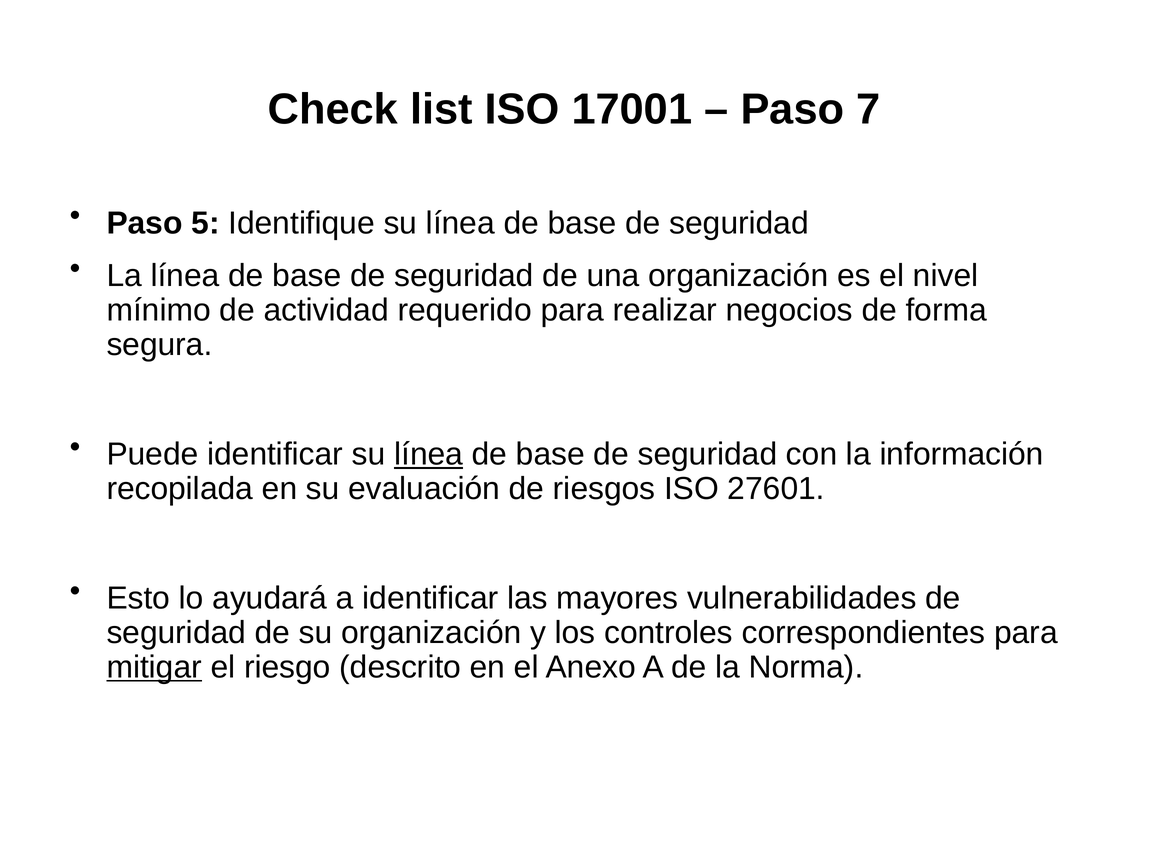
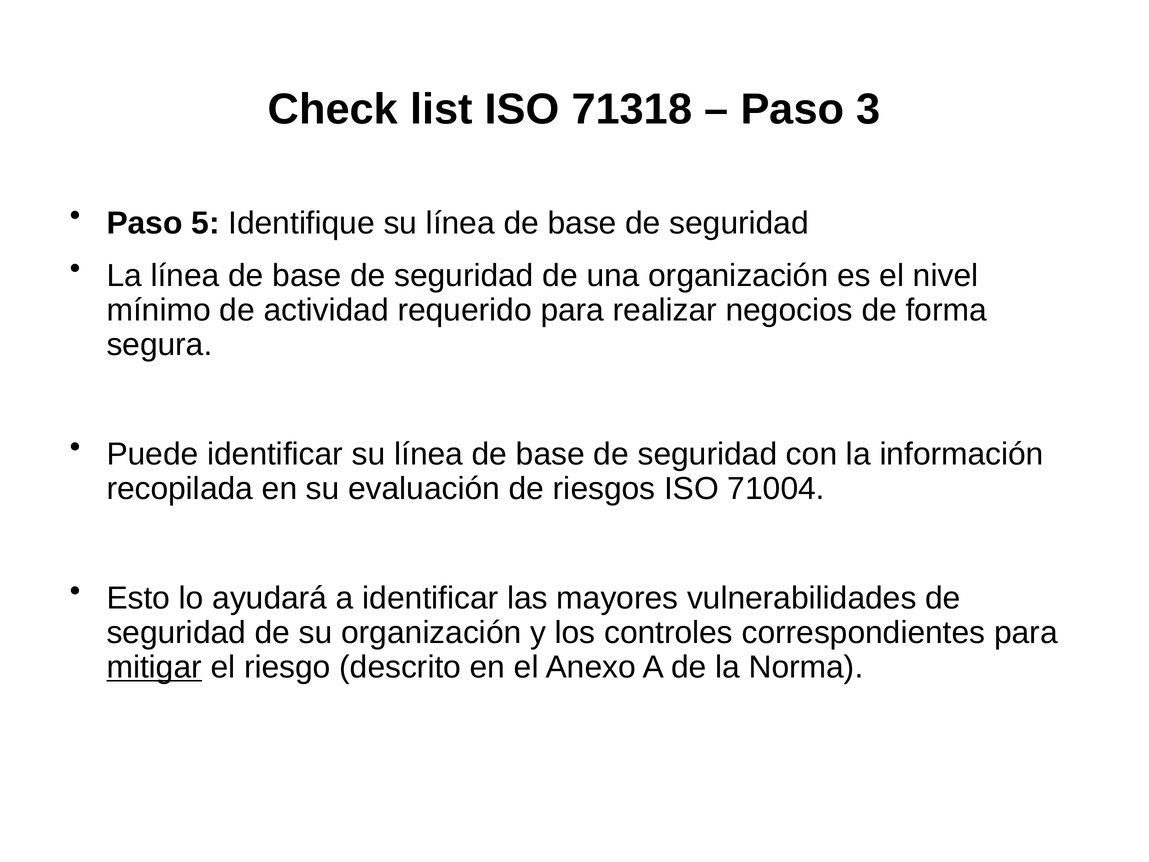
17001: 17001 -> 71318 (632, 109)
7: 7 -> 3 (868, 109)
línea underline: present -> none (429, 454)
27601: 27601 -> 71004 (776, 488)
